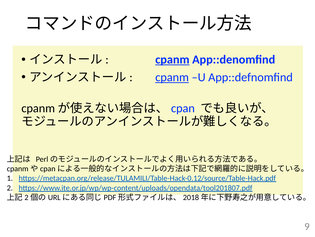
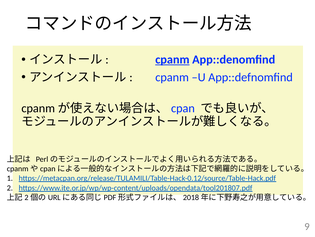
cpanm underline: present -> none (172, 77)
